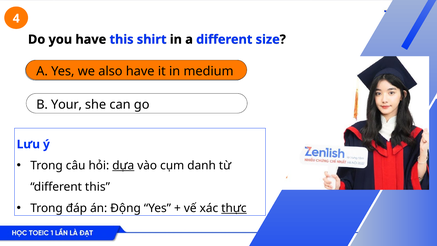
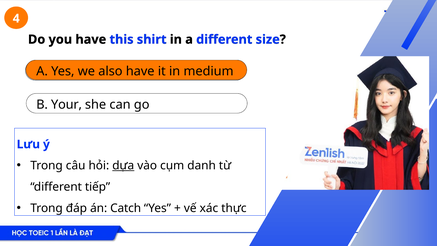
different this: this -> tiếp (98, 187)
Động: Động -> Catch (126, 208)
thực underline: present -> none (234, 208)
